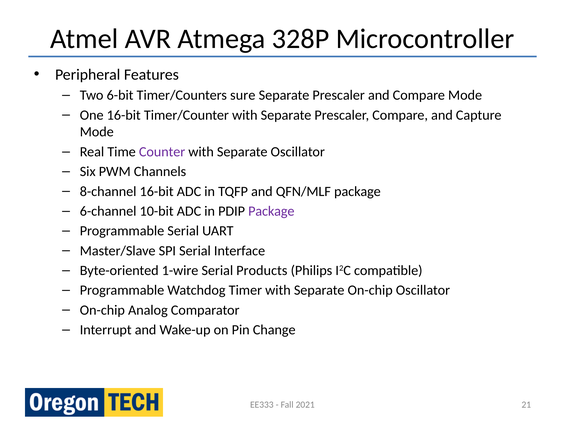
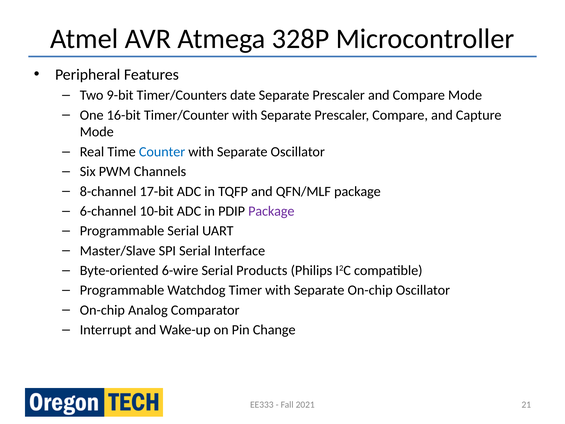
6-bit: 6-bit -> 9-bit (120, 95)
sure: sure -> date (243, 95)
Counter colour: purple -> blue (162, 152)
8-channel 16-bit: 16-bit -> 17-bit (157, 191)
1-wire: 1-wire -> 6-wire (180, 270)
